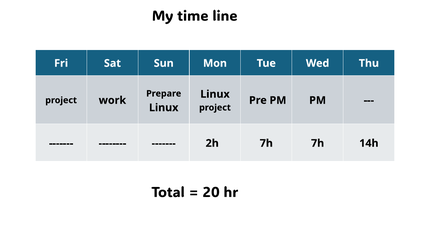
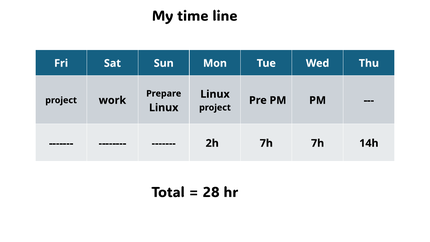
20: 20 -> 28 (211, 192)
